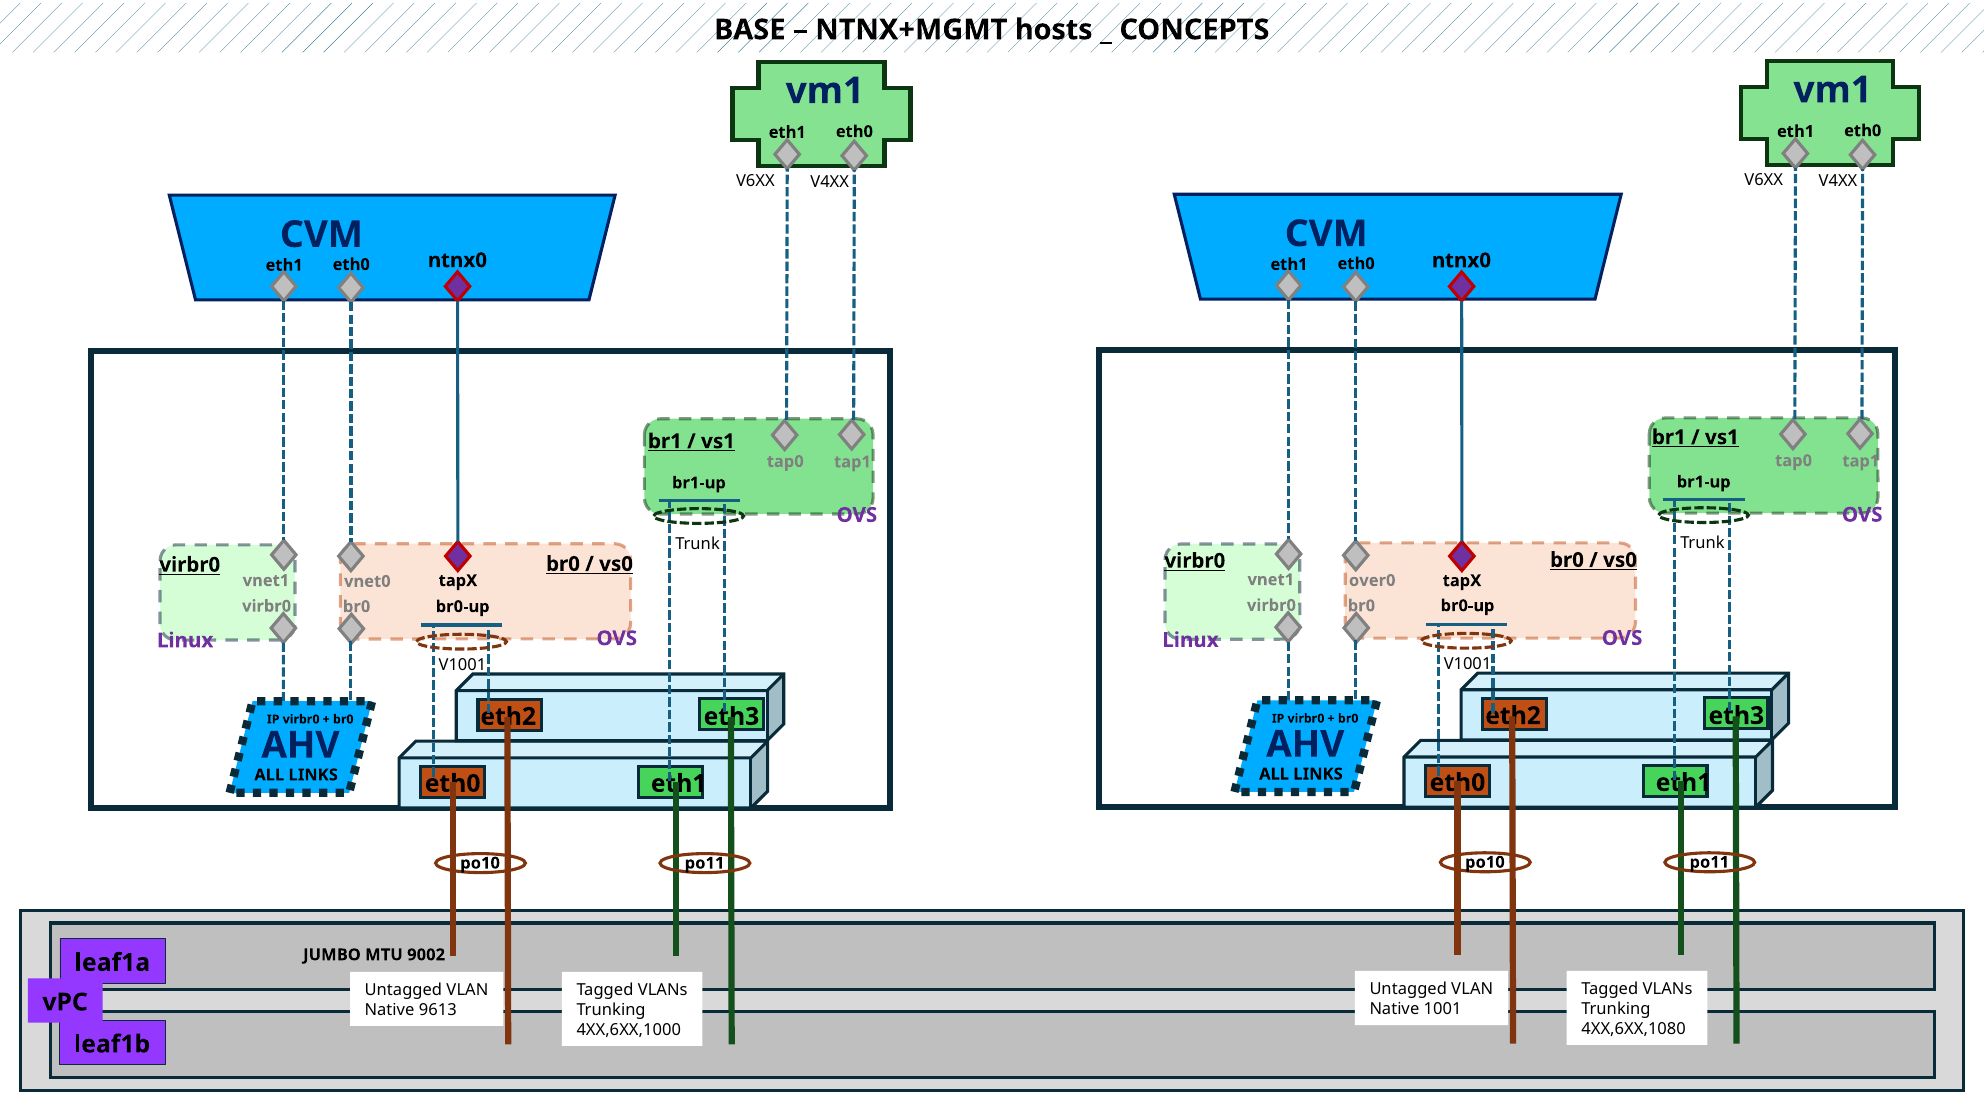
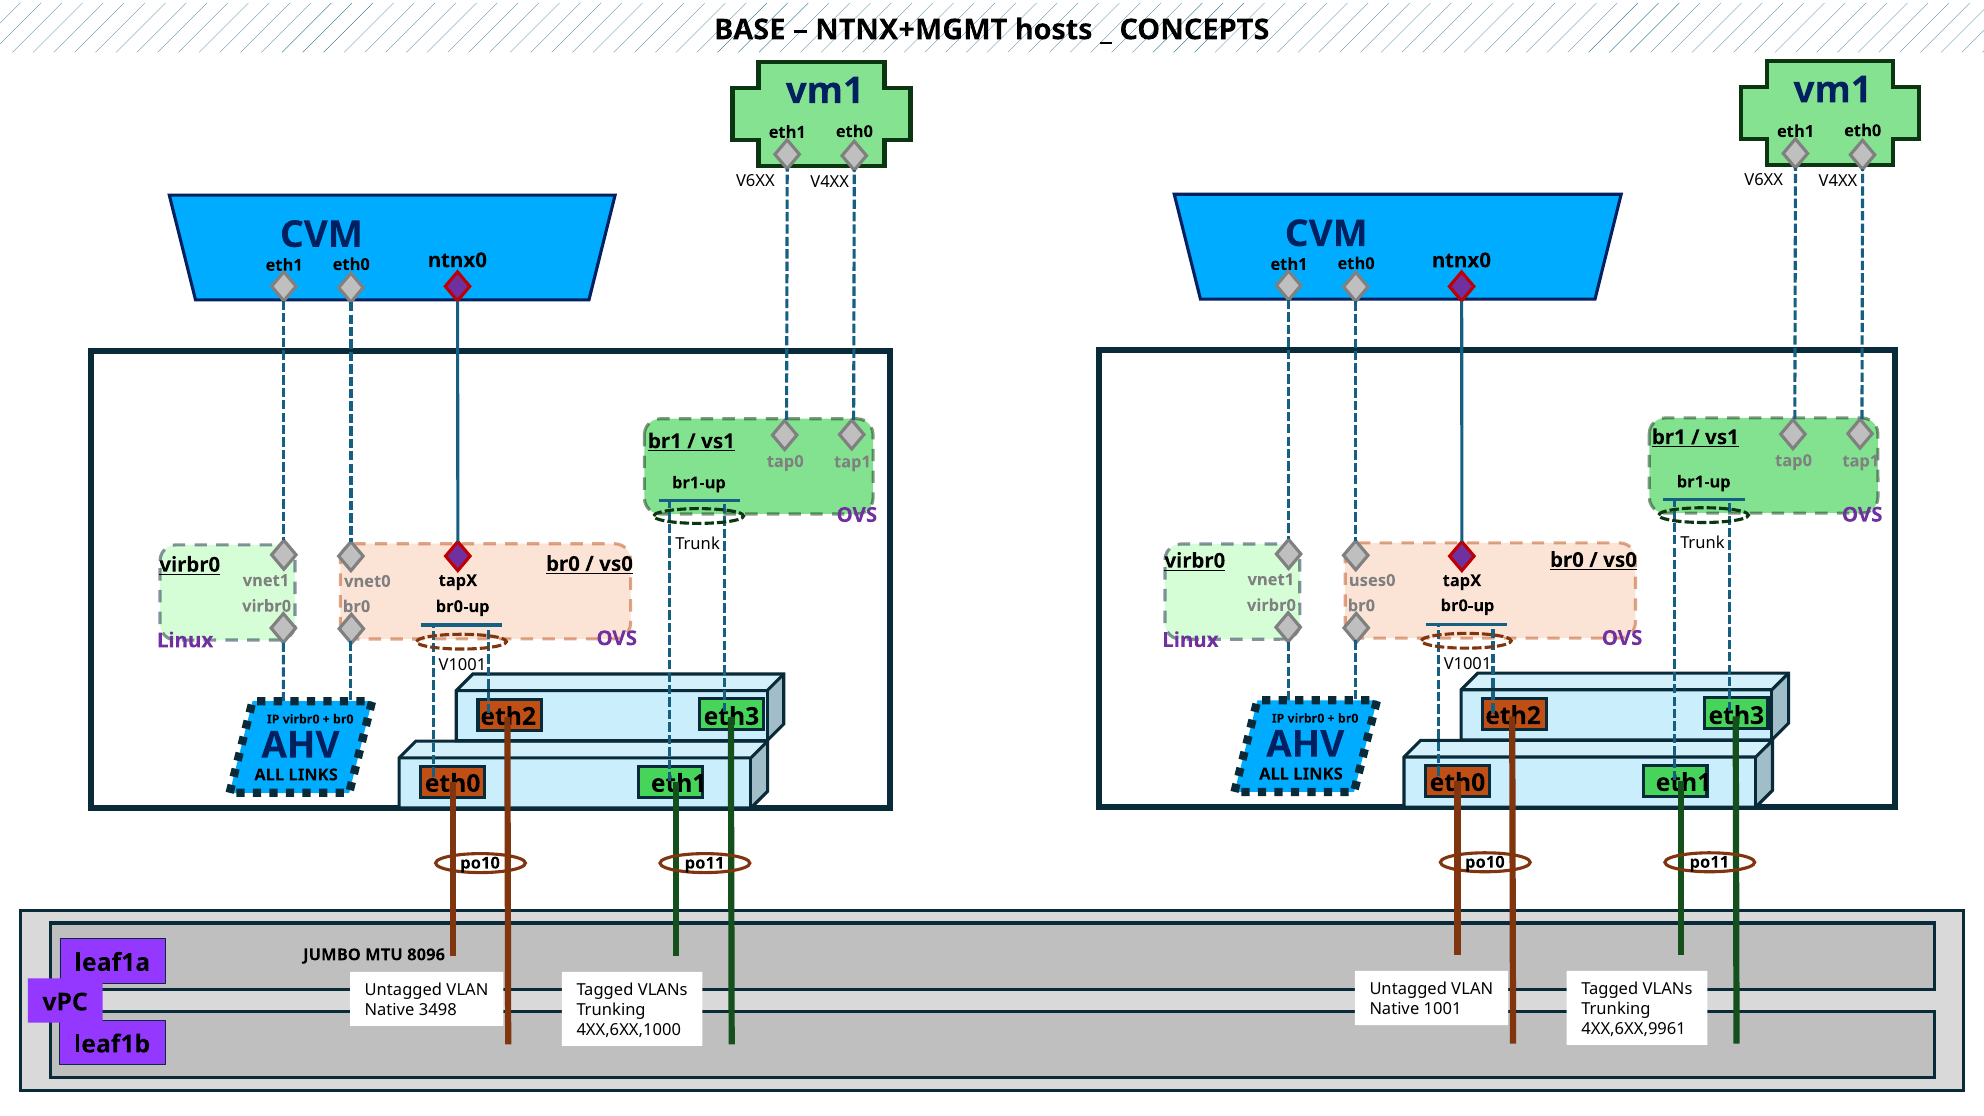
over0: over0 -> uses0 (1372, 580)
9002: 9002 -> 8096 (426, 955)
9613: 9613 -> 3498 (438, 1010)
4XX,6XX,1080: 4XX,6XX,1080 -> 4XX,6XX,9961 (1634, 1029)
